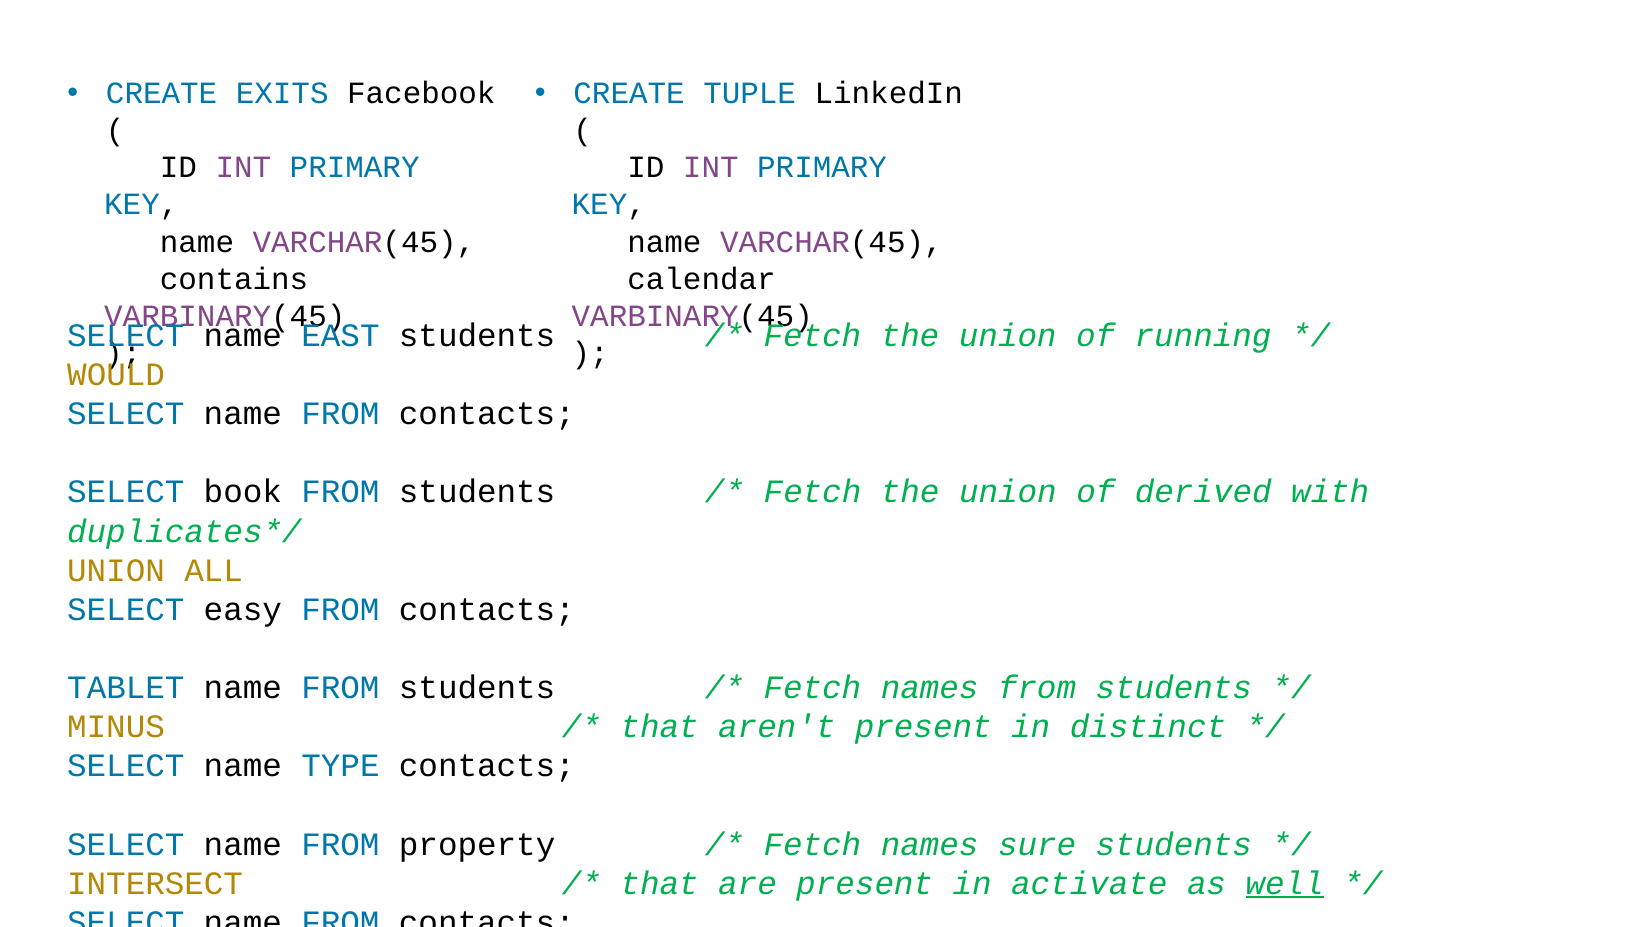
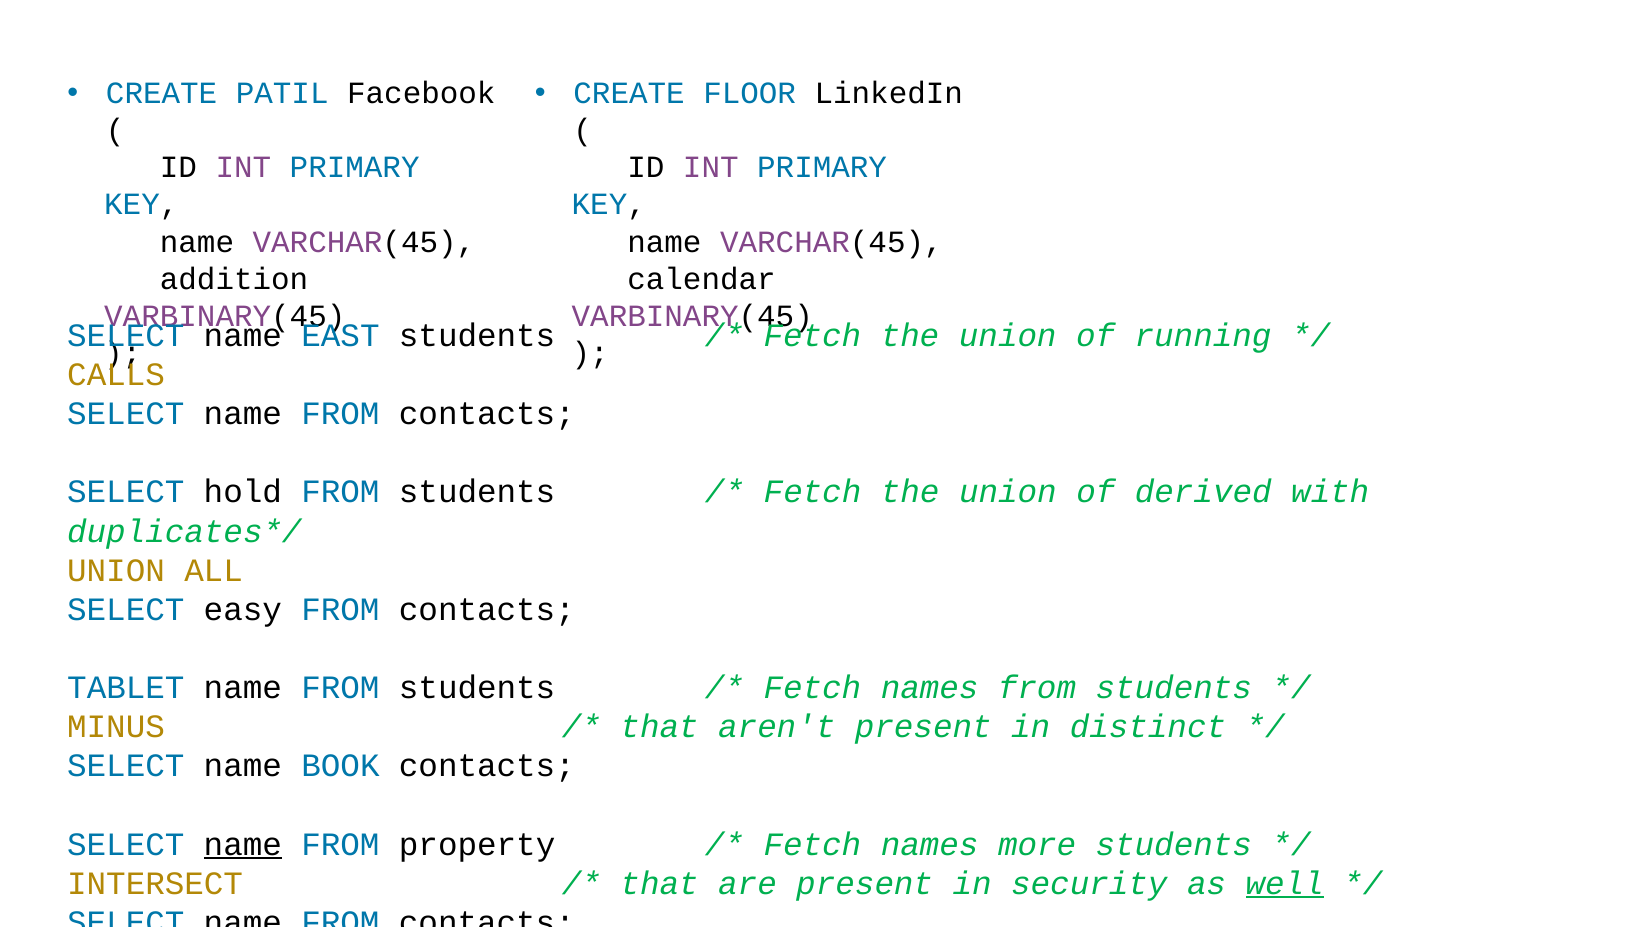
EXITS: EXITS -> PATIL (282, 94)
TUPLE: TUPLE -> FLOOR (750, 94)
contains: contains -> addition (234, 279)
WOULD: WOULD -> CALLS (116, 375)
book: book -> hold (243, 492)
TYPE: TYPE -> BOOK (341, 766)
name underline: none -> present (243, 845)
sure: sure -> more (1037, 845)
activate: activate -> security (1089, 884)
